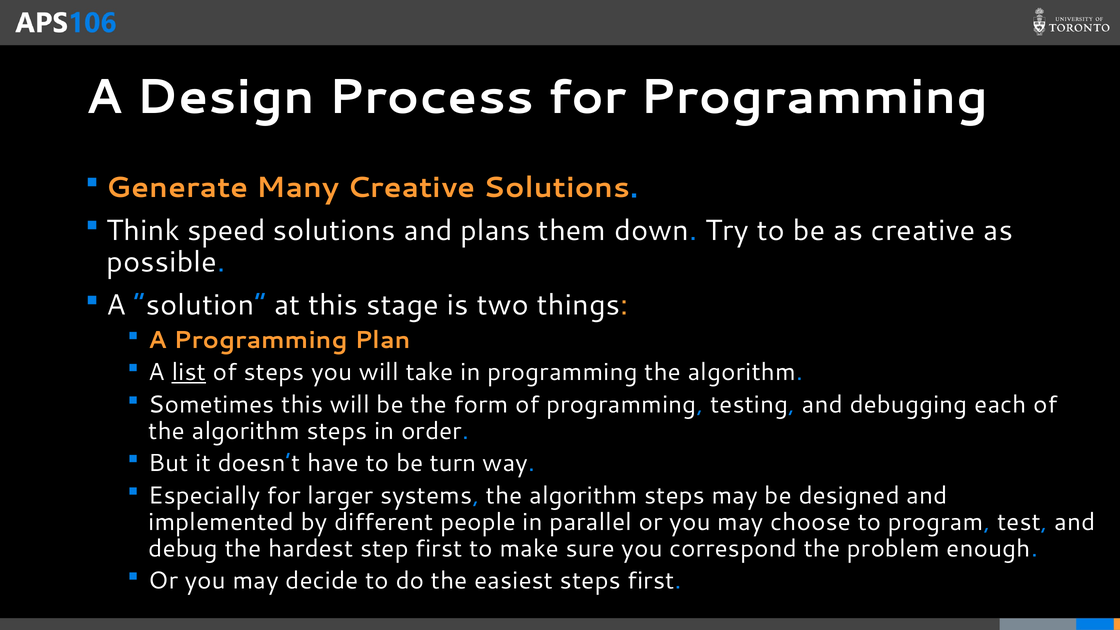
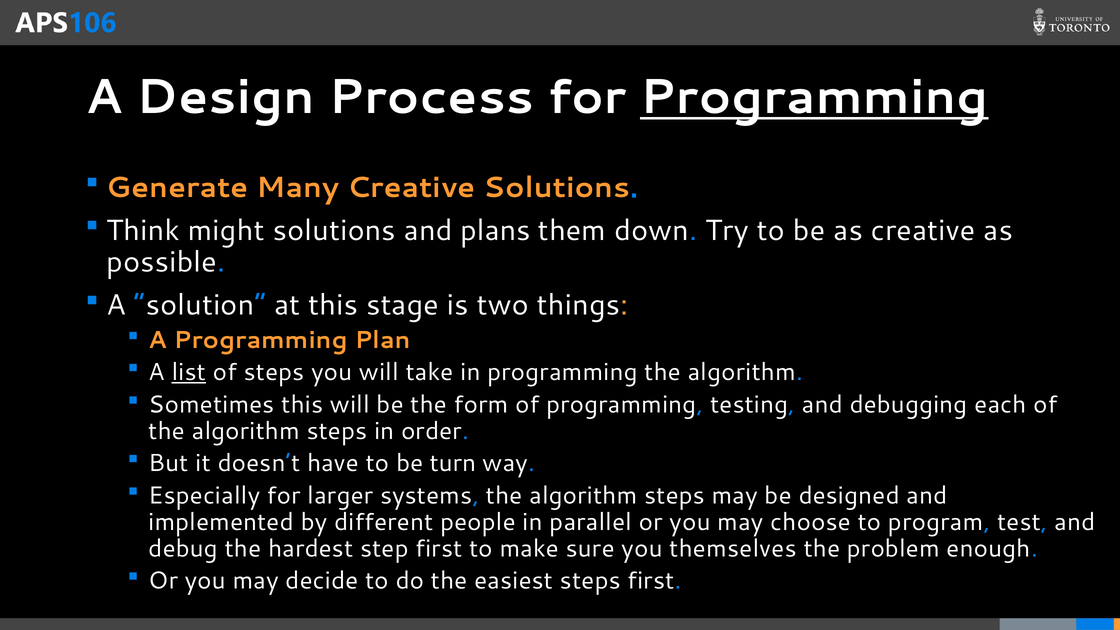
Programming underline: none -> present (814, 97)
speed: speed -> might (226, 231)
correspond: correspond -> themselves (733, 549)
